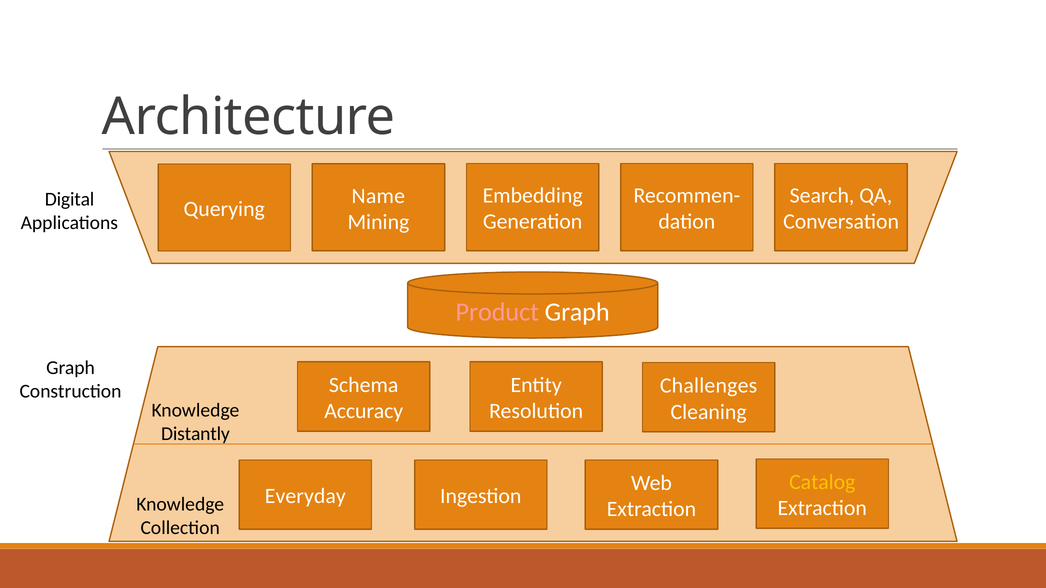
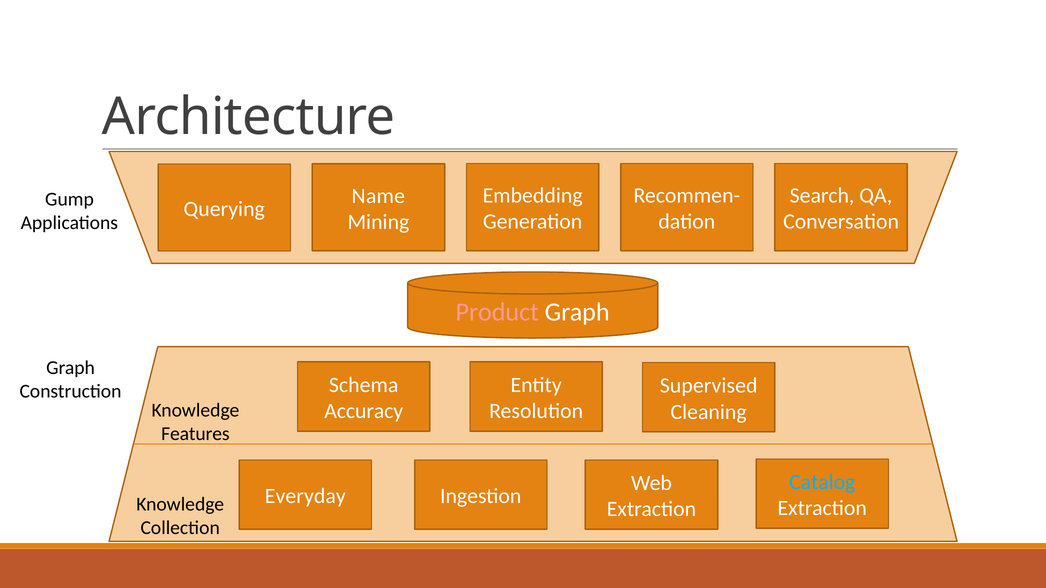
Digital: Digital -> Gump (69, 199)
Challenges: Challenges -> Supervised (709, 386)
Distantly: Distantly -> Features (195, 434)
Catalog colour: yellow -> light blue (822, 482)
